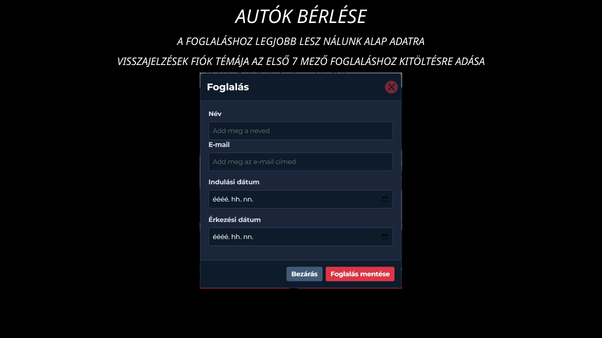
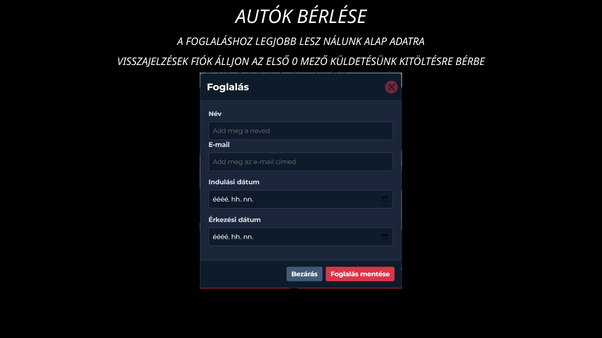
TÉMÁJA: TÉMÁJA -> ÁLLJON (232, 62)
7: 7 -> 0 (295, 62)
MEZŐ FOGLALÁSHOZ: FOGLALÁSHOZ -> KÜLDETÉSÜNK (363, 62)
ADÁSA: ADÁSA -> BÉRBE (470, 62)
